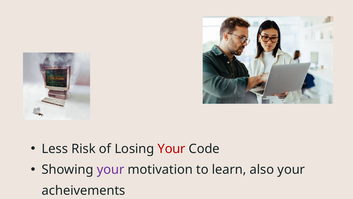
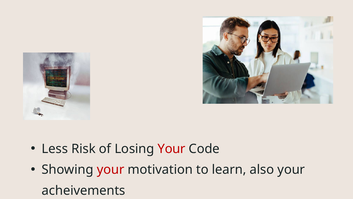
your colour: purple -> red (111, 169)
